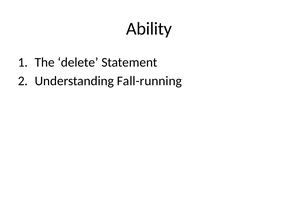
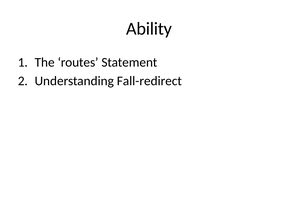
delete: delete -> routes (78, 63)
Fall-running: Fall-running -> Fall-redirect (149, 81)
